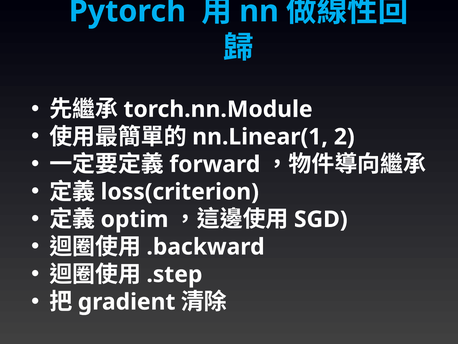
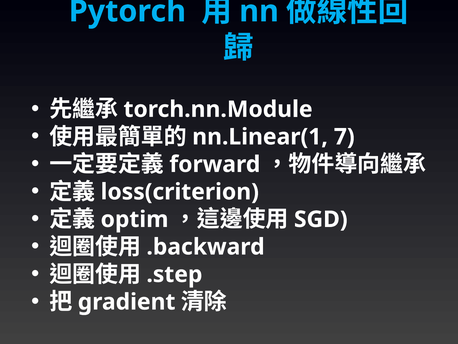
2: 2 -> 7 (344, 137)
